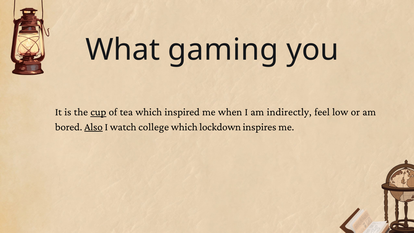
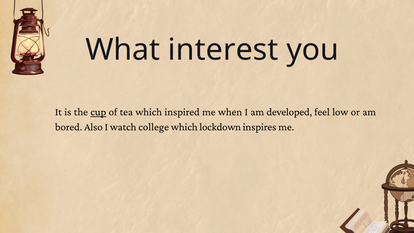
gaming: gaming -> interest (223, 50)
indirectly: indirectly -> developed (289, 112)
Also underline: present -> none (93, 127)
